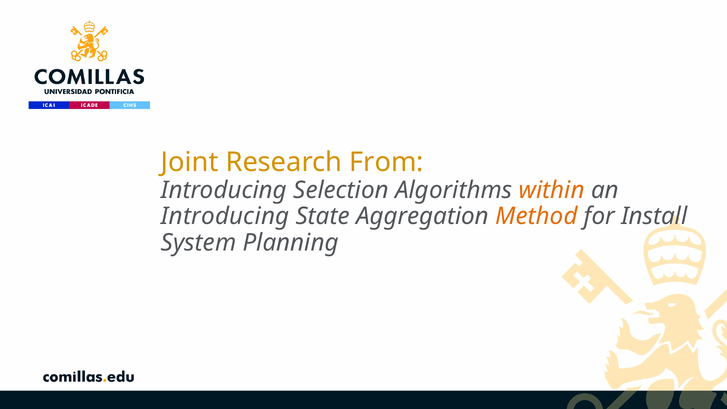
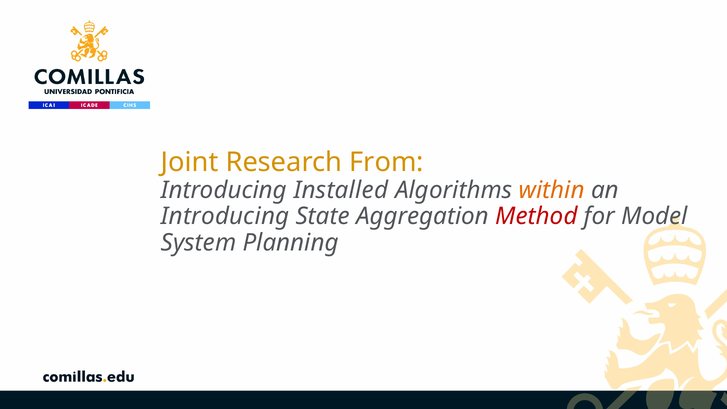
Selection: Selection -> Installed (341, 190)
Method colour: orange -> red (536, 216)
Install: Install -> Model (654, 216)
